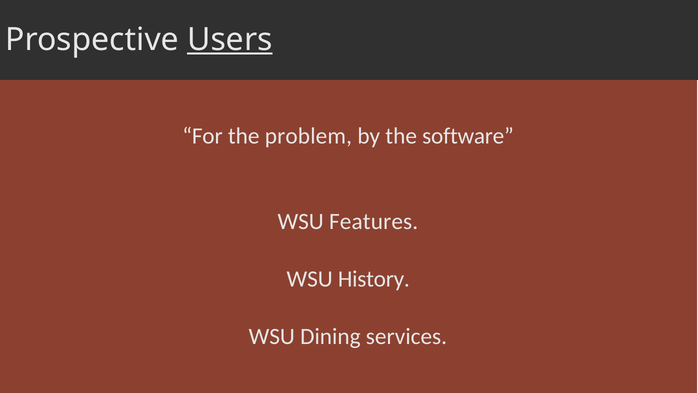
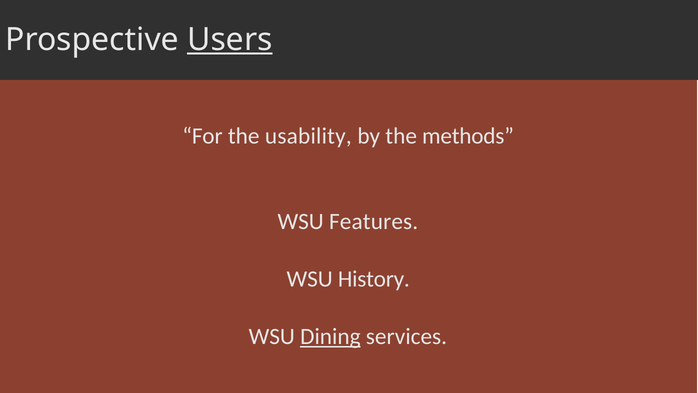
problem: problem -> usability (308, 136)
software: software -> methods (468, 136)
Dining underline: none -> present (330, 336)
